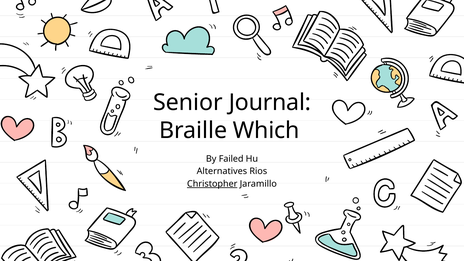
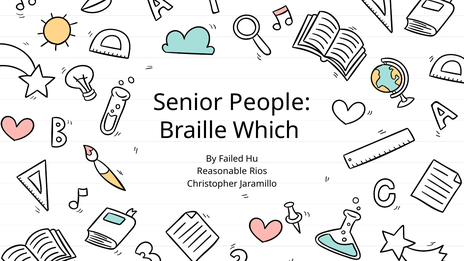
Journal: Journal -> People (270, 103)
Alternatives: Alternatives -> Reasonable (222, 171)
Christopher underline: present -> none (212, 184)
